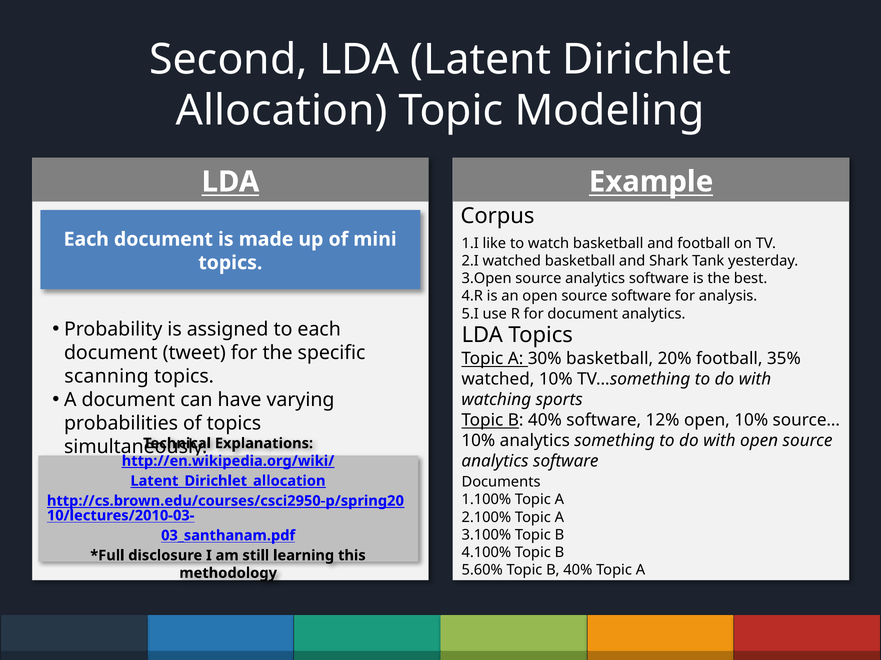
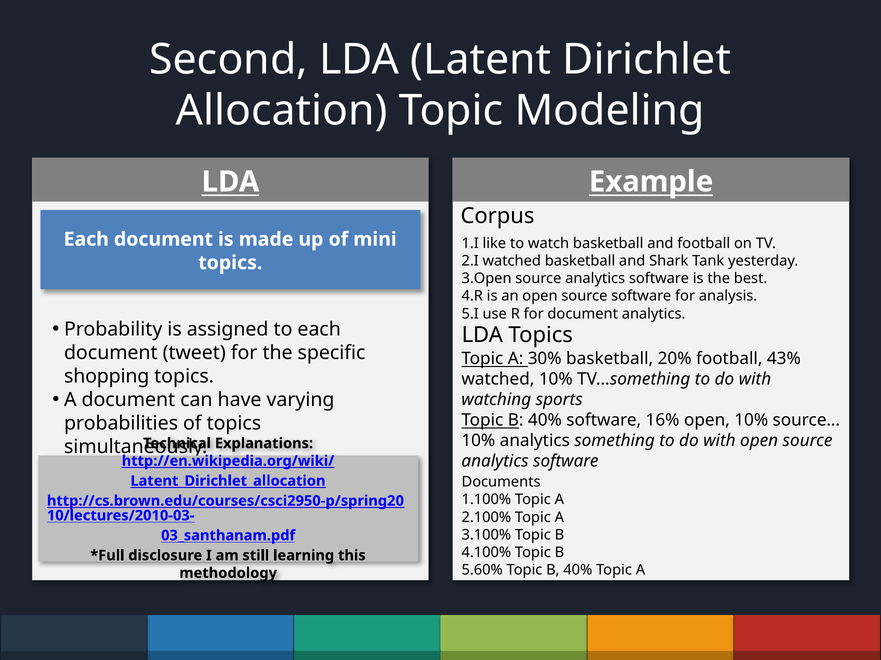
35%: 35% -> 43% (784, 359)
scanning: scanning -> shopping (107, 377)
12%: 12% -> 16% (663, 421)
